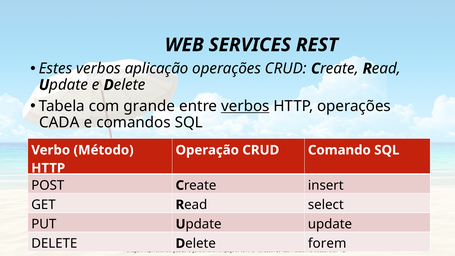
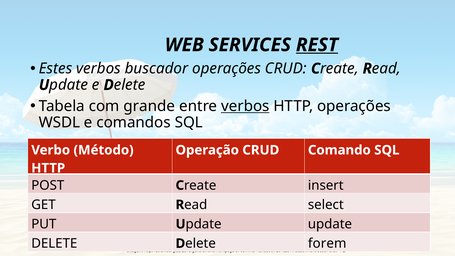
REST underline: none -> present (317, 45)
aplicação: aplicação -> buscador (156, 69)
CADA: CADA -> WSDL (59, 122)
